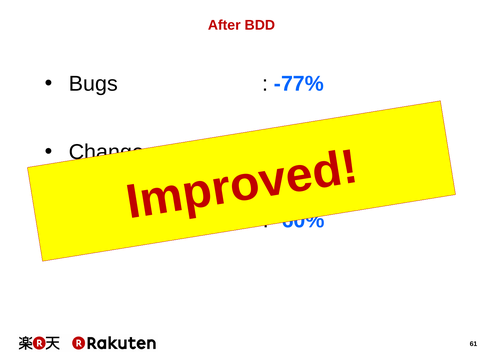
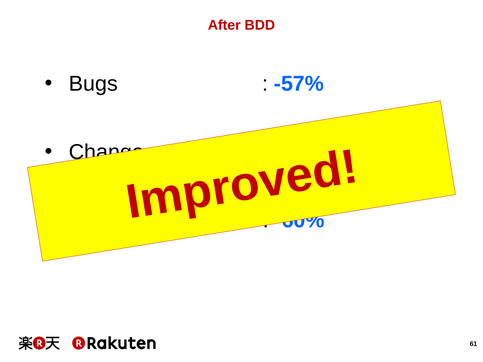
-77%: -77% -> -57% (299, 84)
